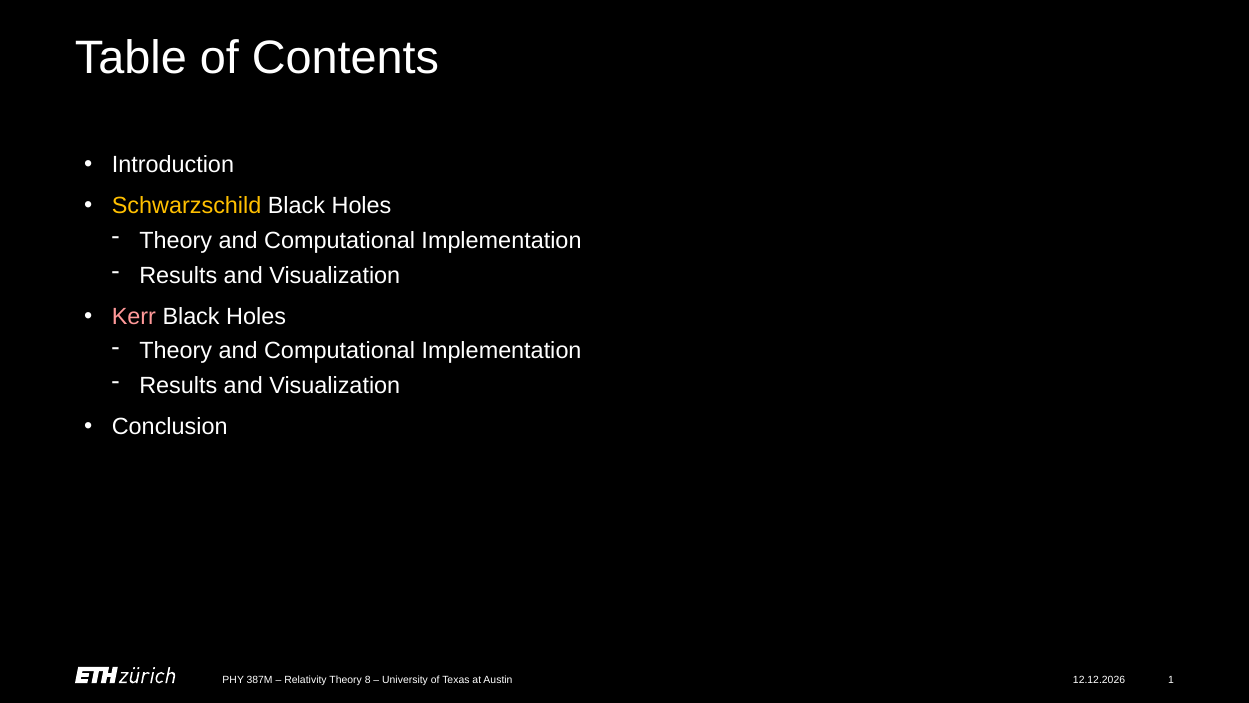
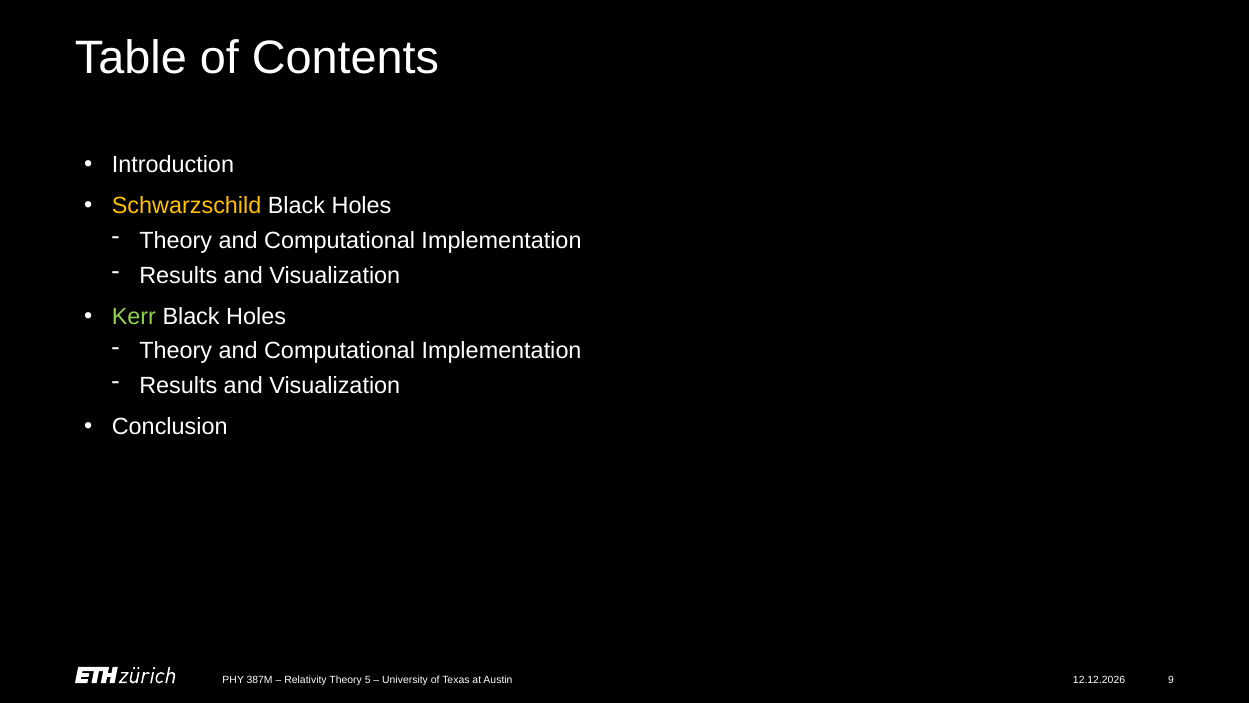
Kerr colour: pink -> light green (134, 316)
8: 8 -> 5 (368, 680)
1: 1 -> 9 (1171, 680)
